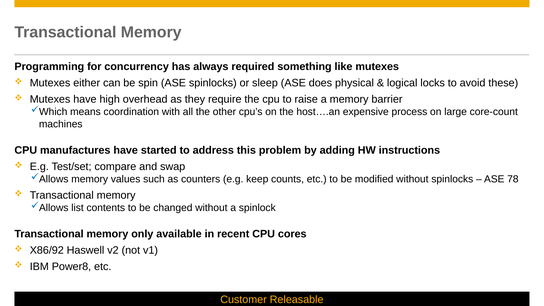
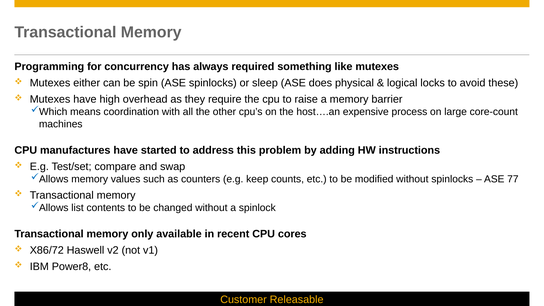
78: 78 -> 77 (513, 179)
X86/92: X86/92 -> X86/72 (47, 250)
